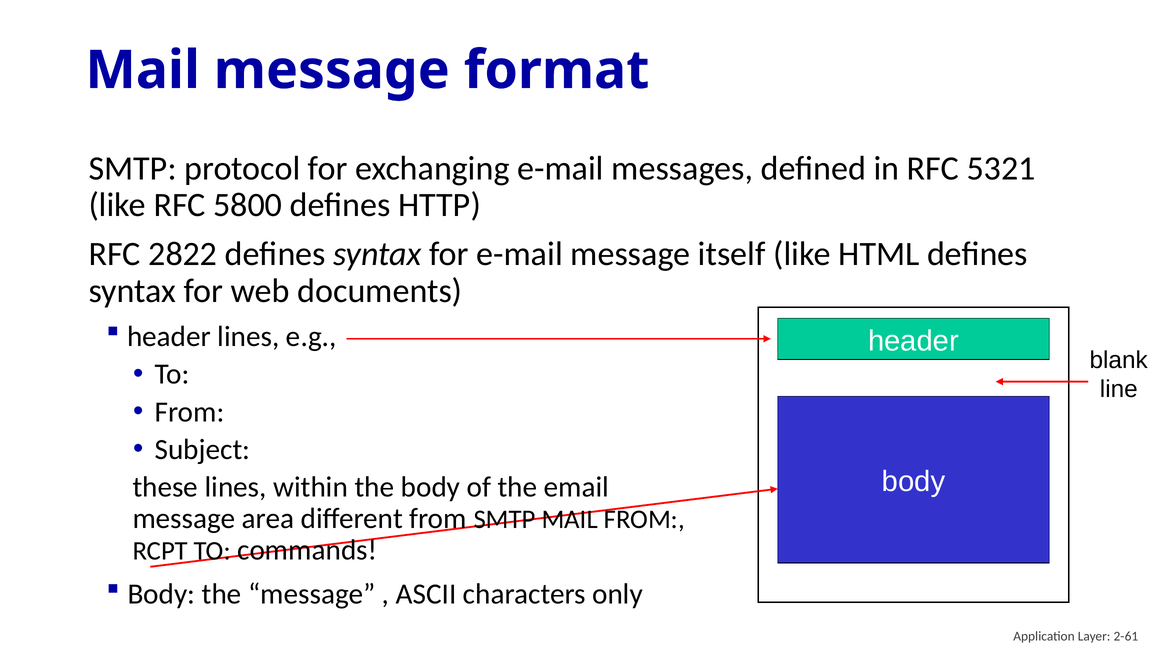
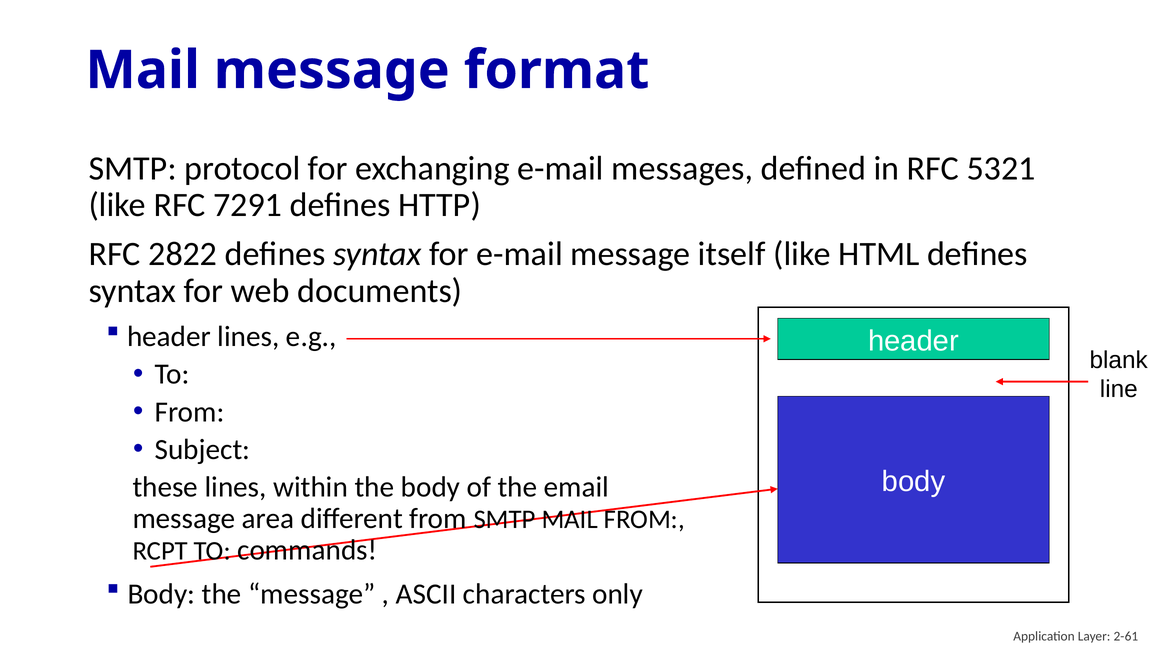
5800: 5800 -> 7291 (248, 205)
